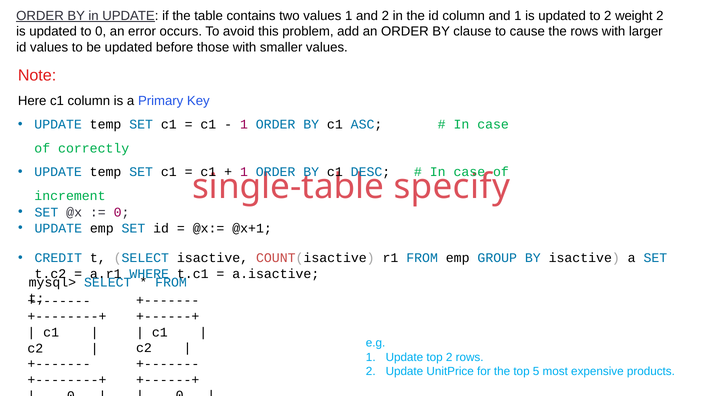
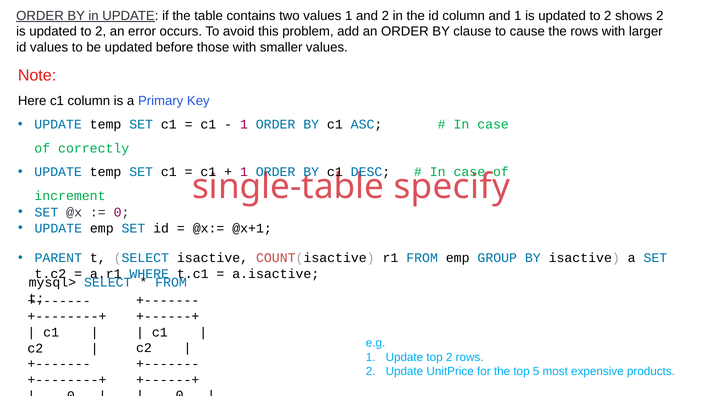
weight: weight -> shows (634, 16)
0: 0 -> 2 (101, 32)
CREDIT: CREDIT -> PARENT (58, 258)
